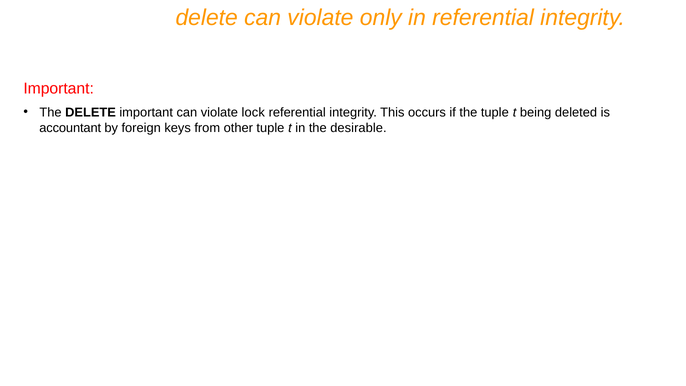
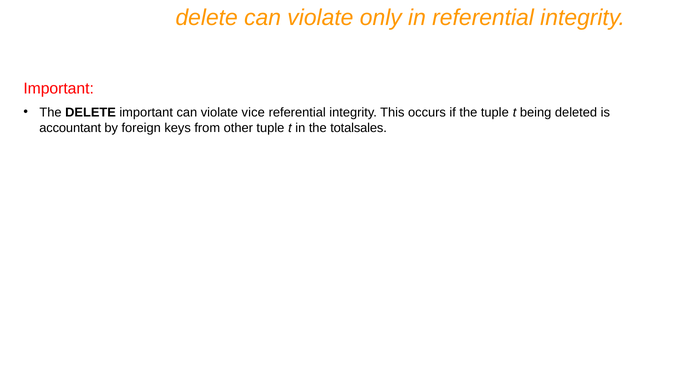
lock: lock -> vice (253, 112)
desirable: desirable -> totalsales (359, 128)
